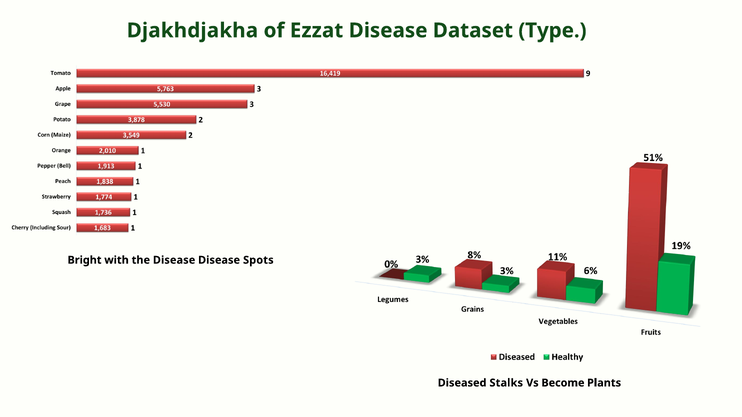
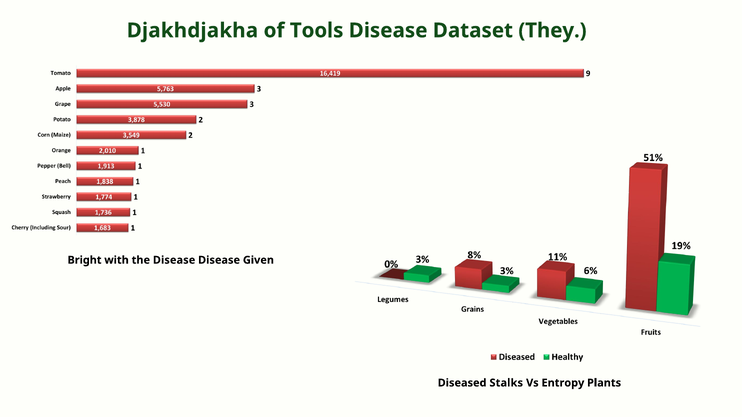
Ezzat: Ezzat -> Tools (317, 31)
Type: Type -> They (552, 31)
Spots: Spots -> Given (258, 260)
Become: Become -> Entropy (563, 383)
